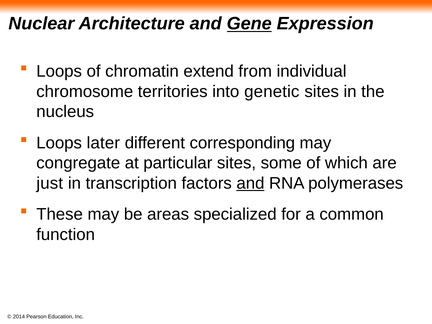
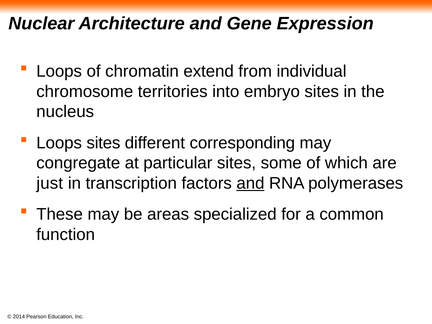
Gene underline: present -> none (249, 24)
genetic: genetic -> embryo (272, 92)
Loops later: later -> sites (103, 143)
